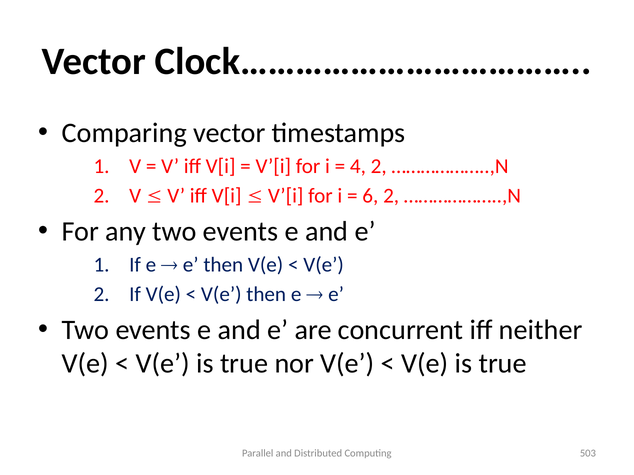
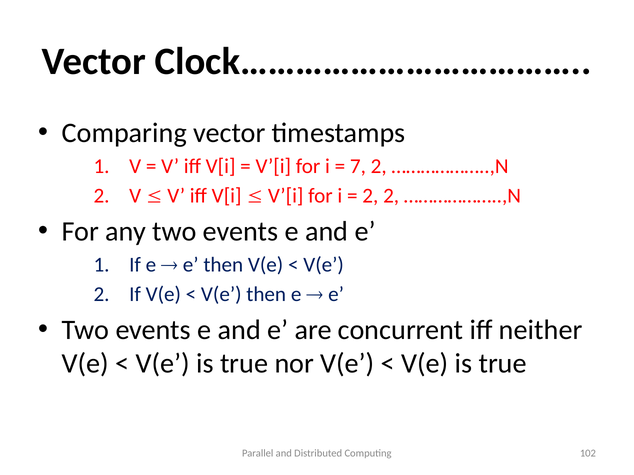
4: 4 -> 7 (358, 166)
6: 6 -> 2 (370, 196)
503: 503 -> 102 (588, 454)
